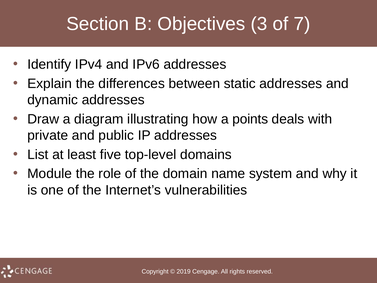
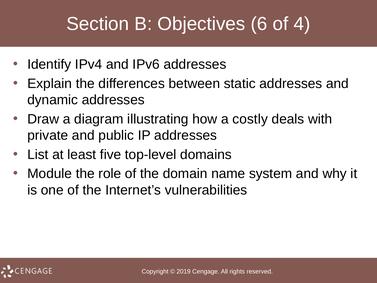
3: 3 -> 6 (259, 24)
7: 7 -> 4 (302, 24)
points: points -> costly (250, 119)
